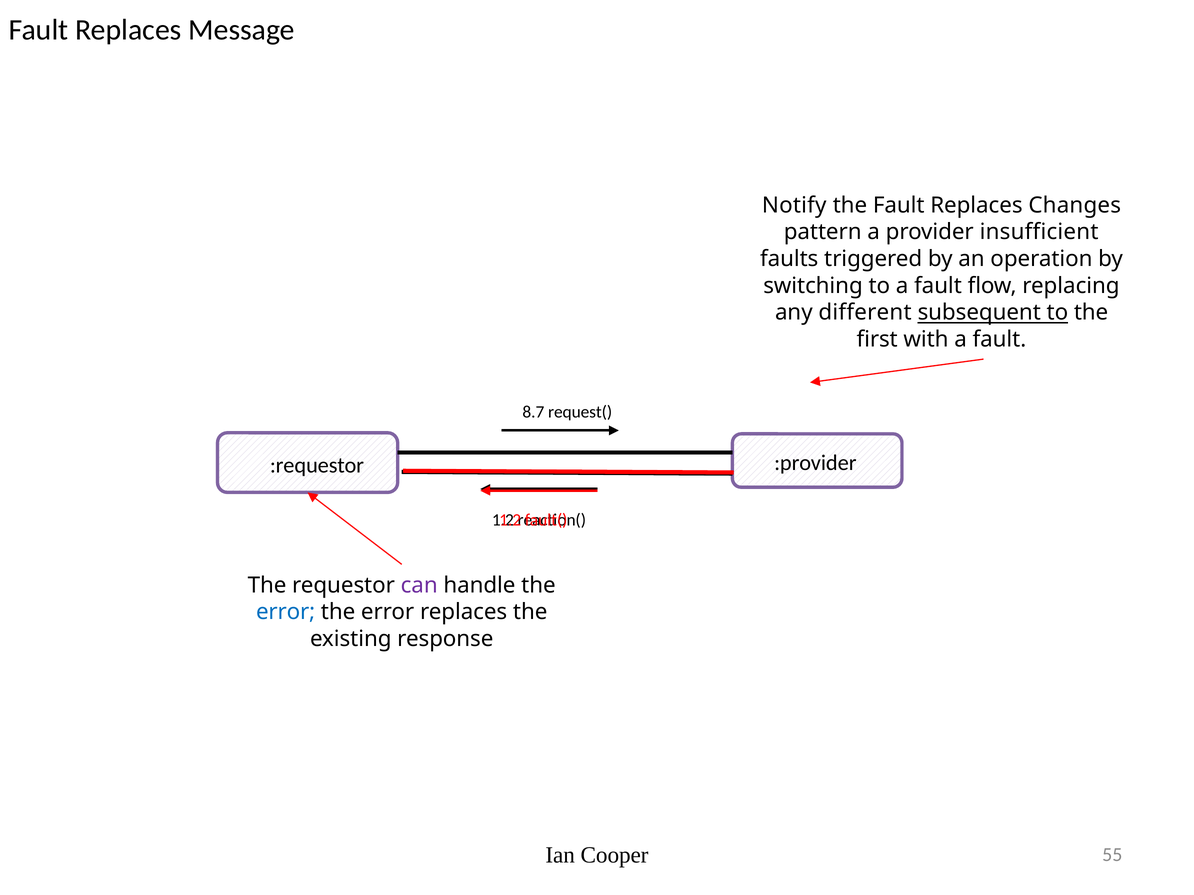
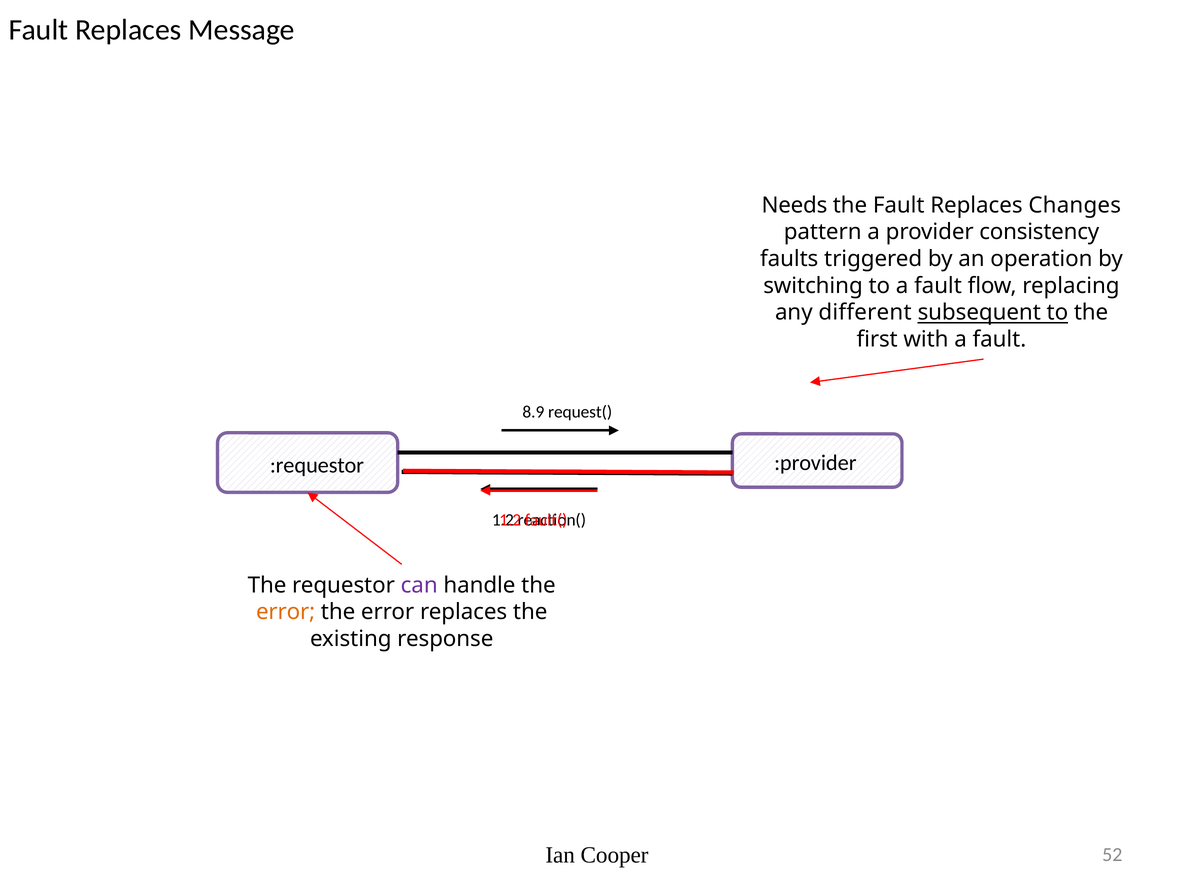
Notify: Notify -> Needs (794, 205)
insufficient: insufficient -> consistency (1039, 232)
8.7: 8.7 -> 8.9 (533, 412)
error colour: blue -> orange (286, 612)
55: 55 -> 52 (1112, 855)
